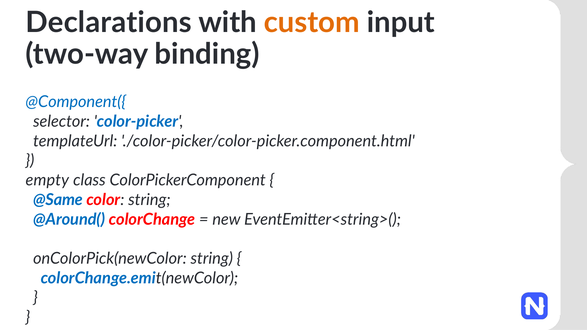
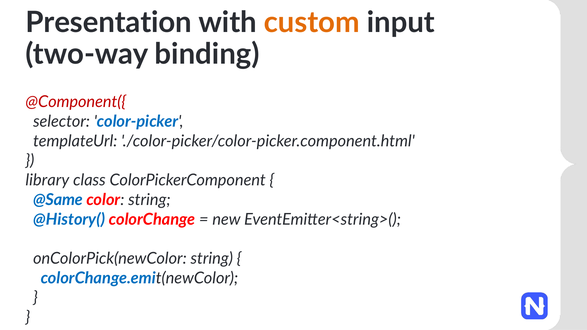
Declarations: Declarations -> Presentation (109, 22)
@Component({ colour: blue -> red (76, 102)
empty: empty -> library (47, 180)
@Around(: @Around( -> @History( (69, 219)
